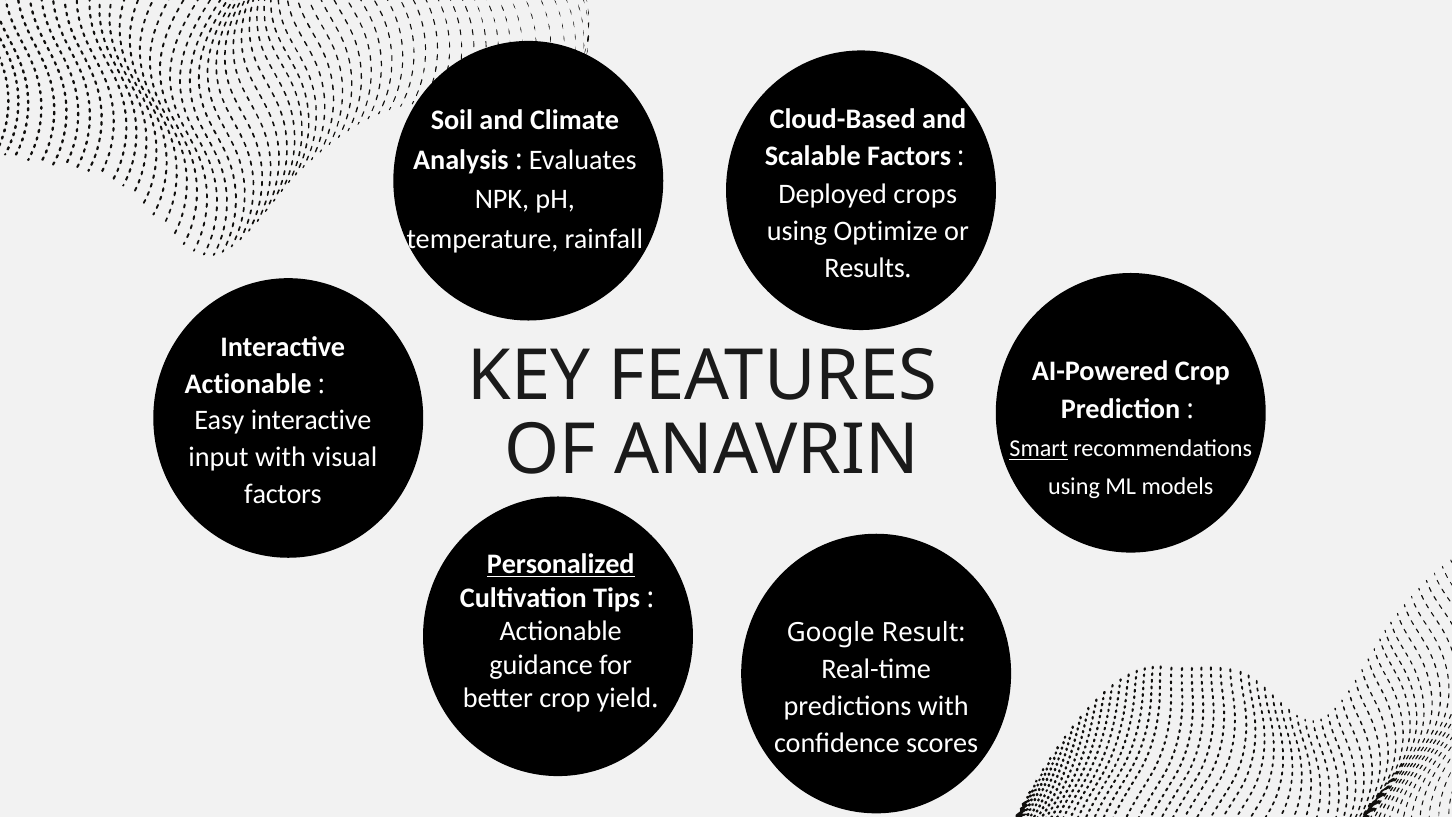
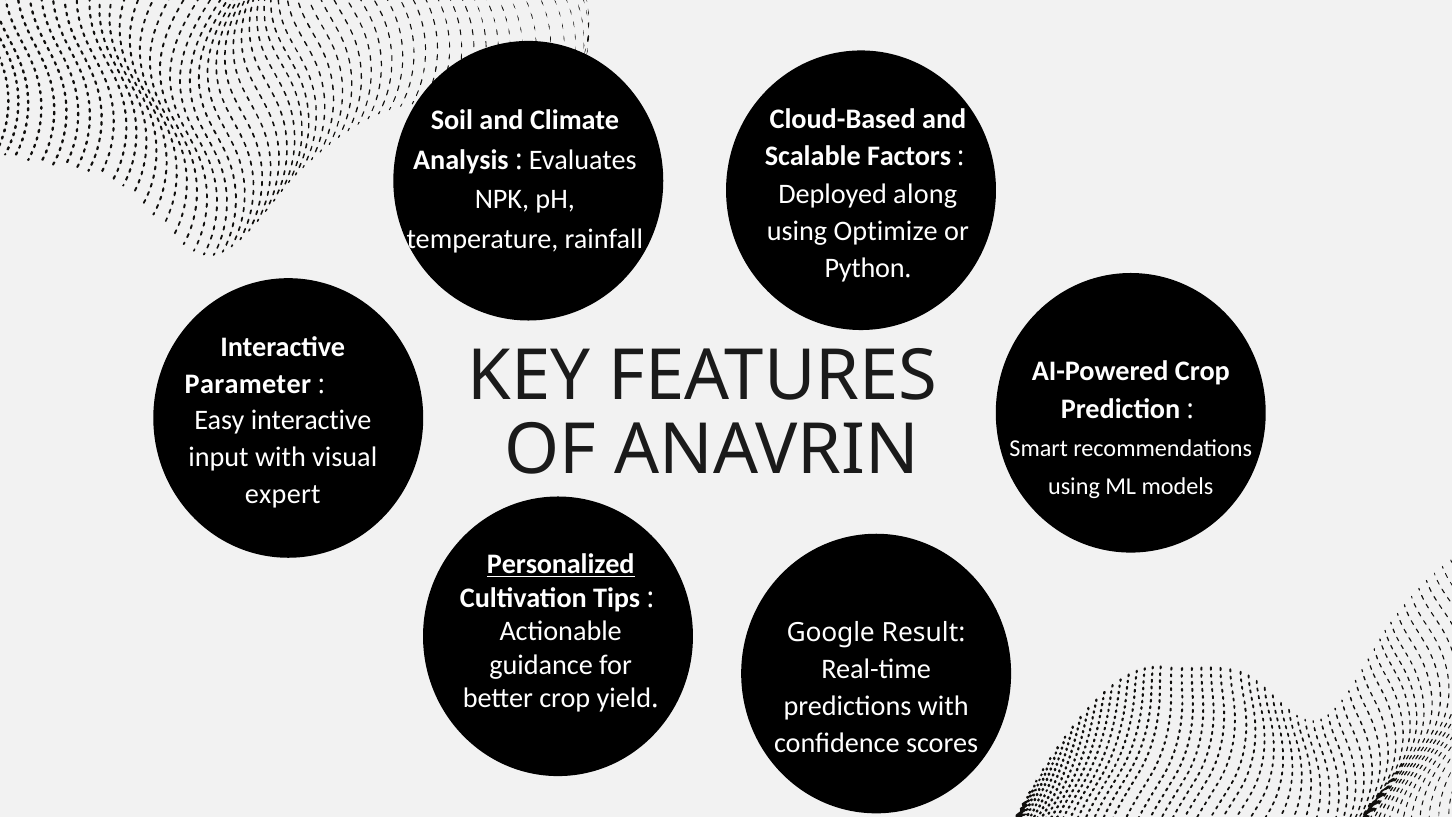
crops: crops -> along (925, 194)
Results: Results -> Python (865, 269)
Actionable: Actionable -> Parameter (248, 384)
Smart underline: present -> none (1039, 449)
factors: factors -> expert (283, 494)
